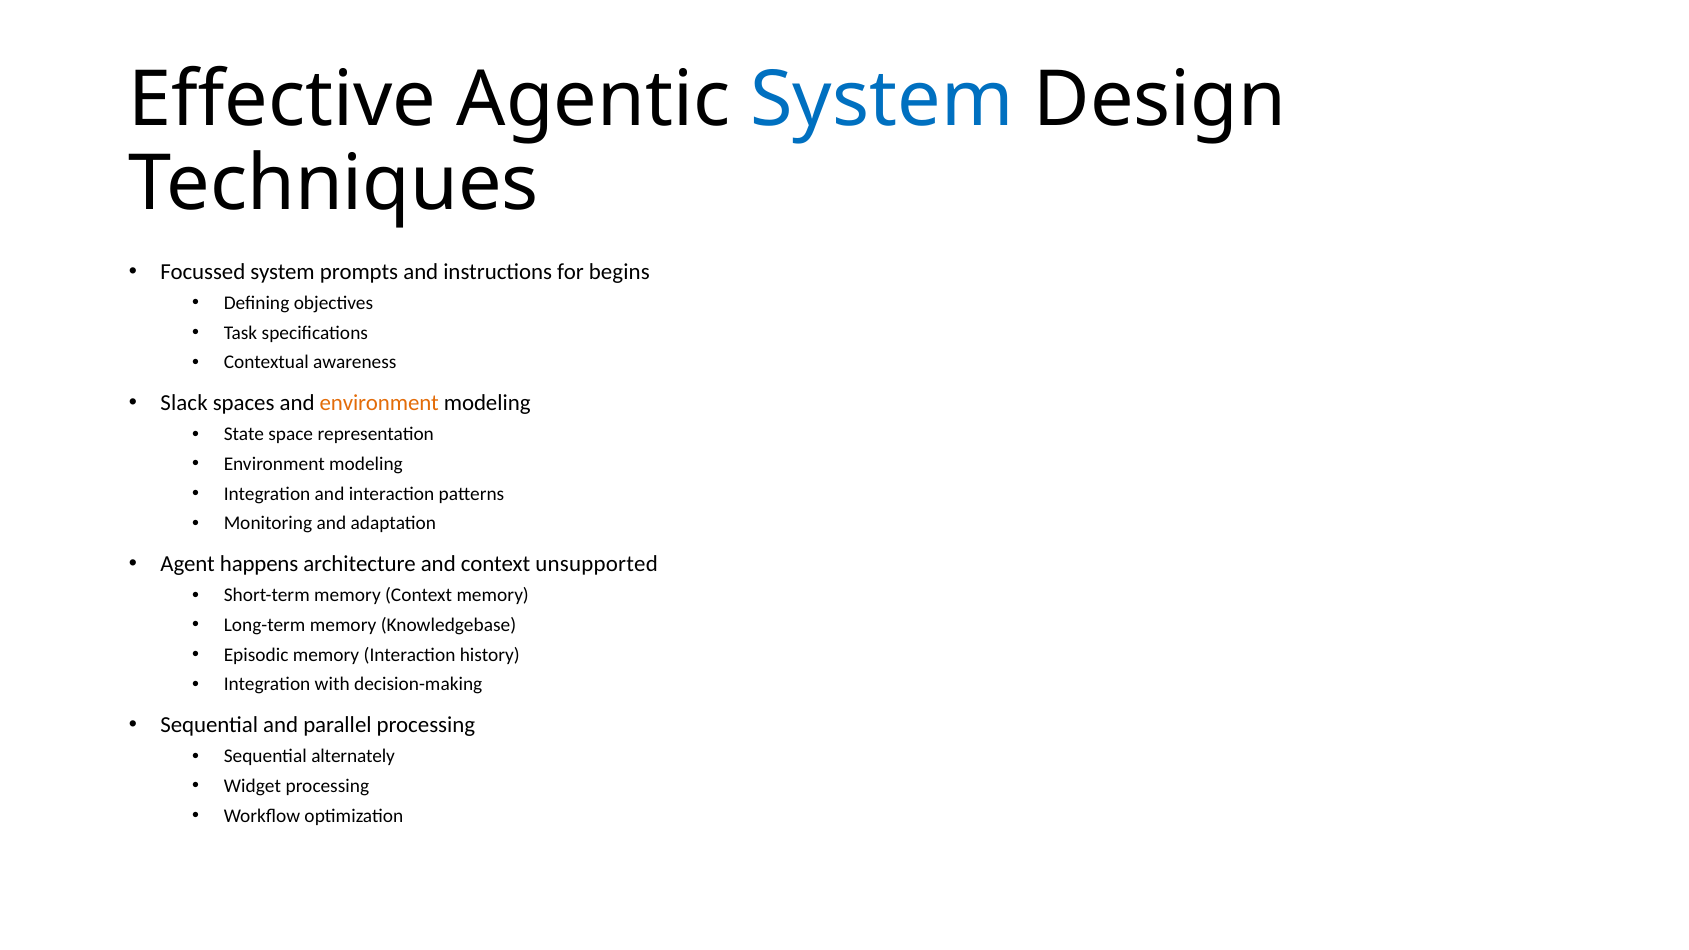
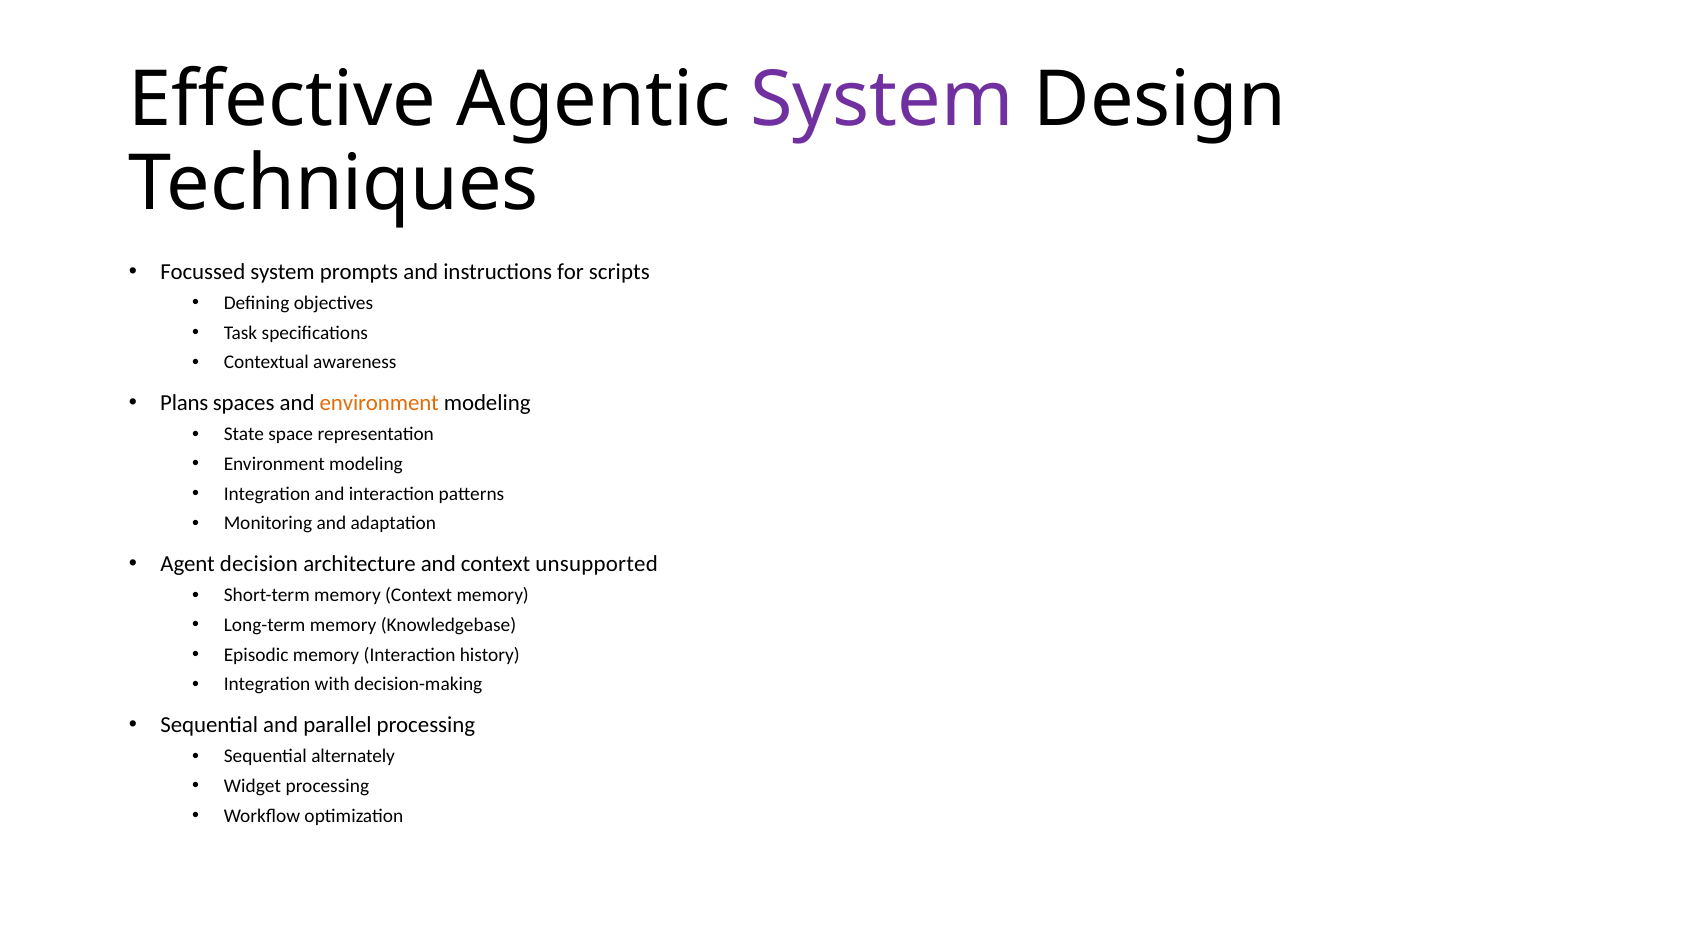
System colour: blue -> purple (882, 100)
begins: begins -> scripts (619, 271)
Slack: Slack -> Plans (184, 403)
happens: happens -> decision (259, 564)
